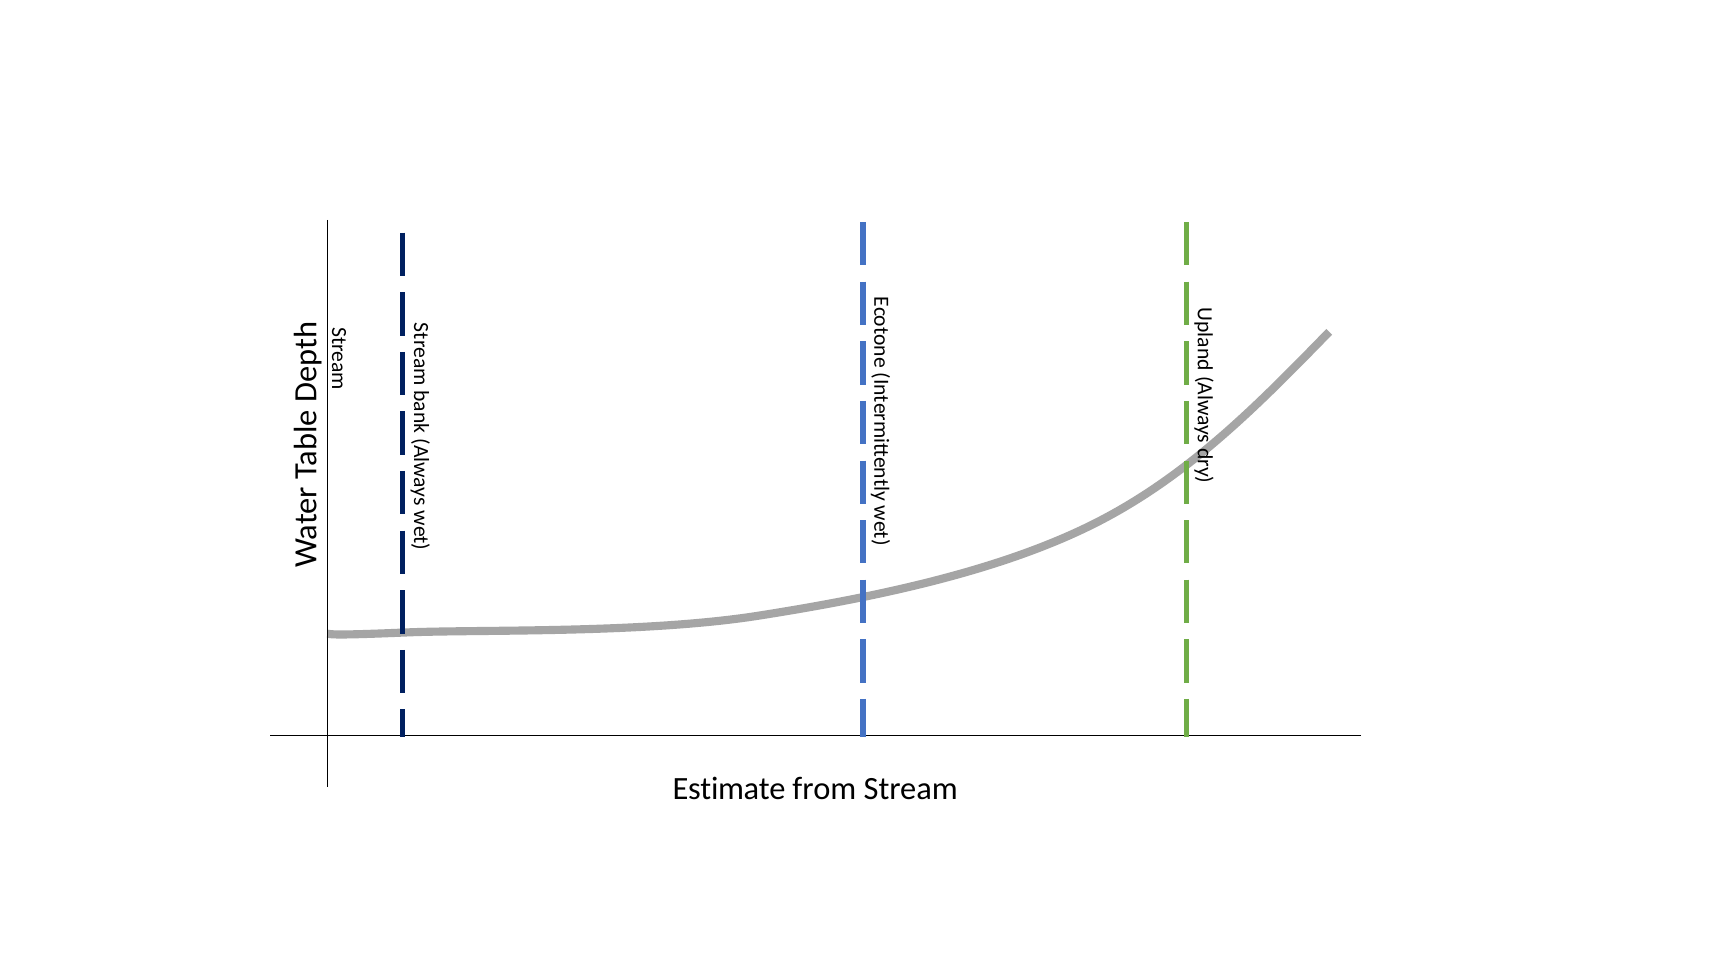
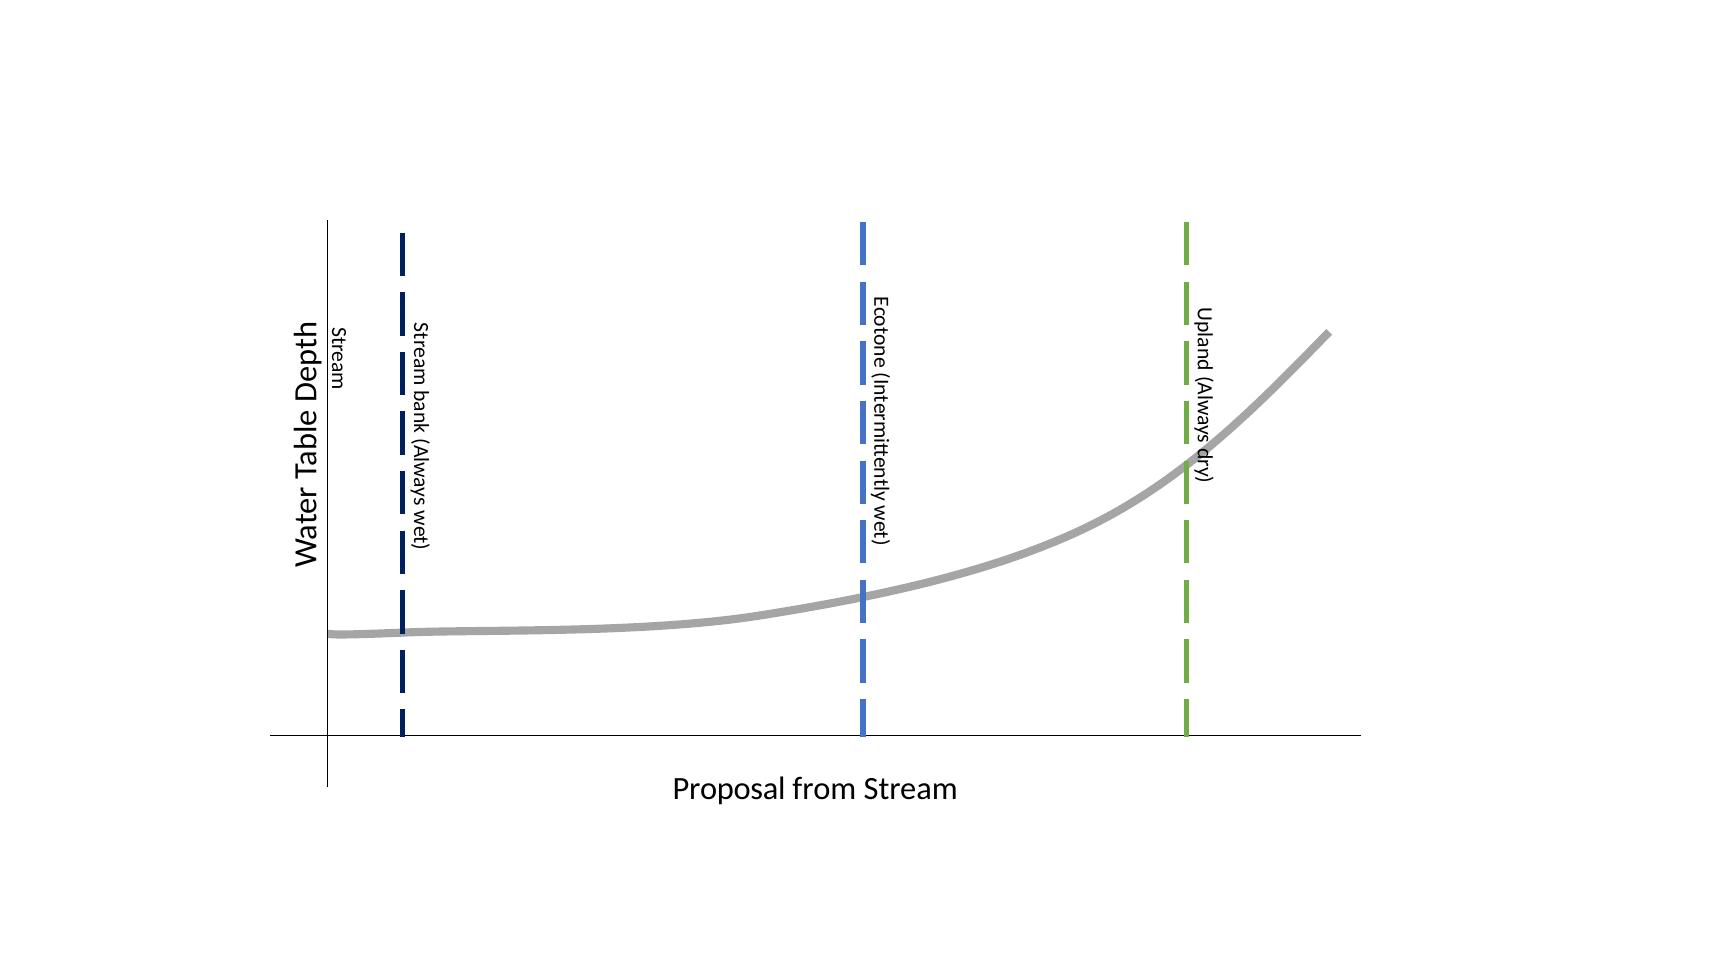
Estimate: Estimate -> Proposal (729, 789)
